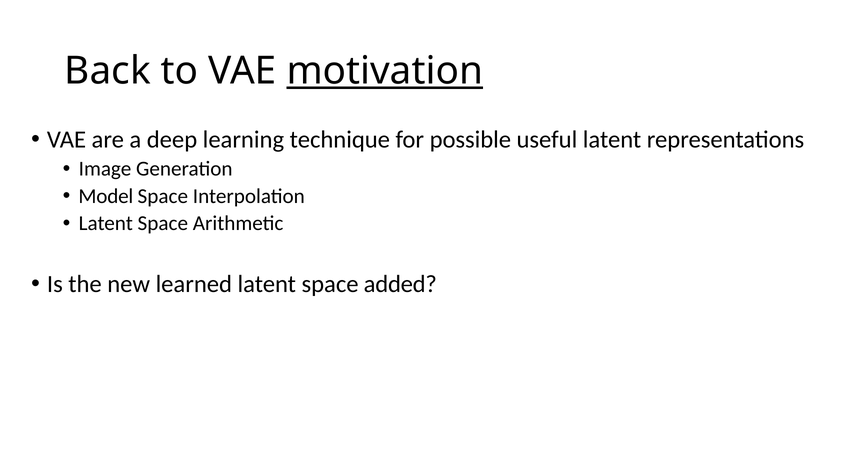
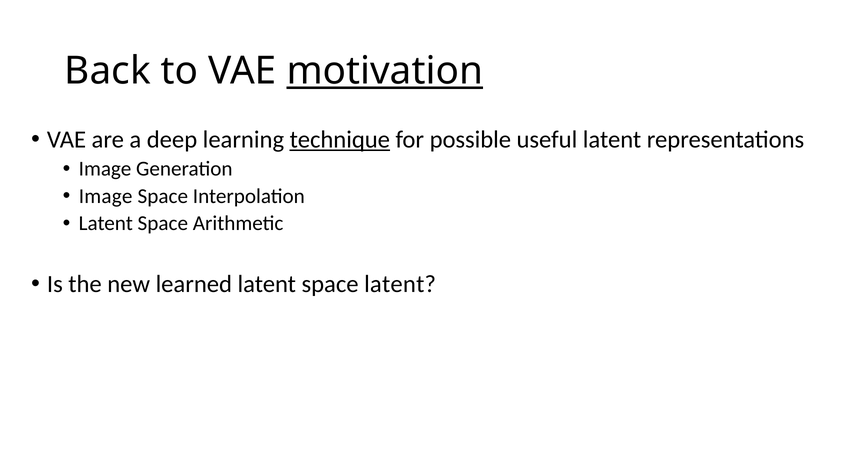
technique underline: none -> present (340, 140)
Model: Model -> Image (106, 196)
space added: added -> latent (400, 284)
